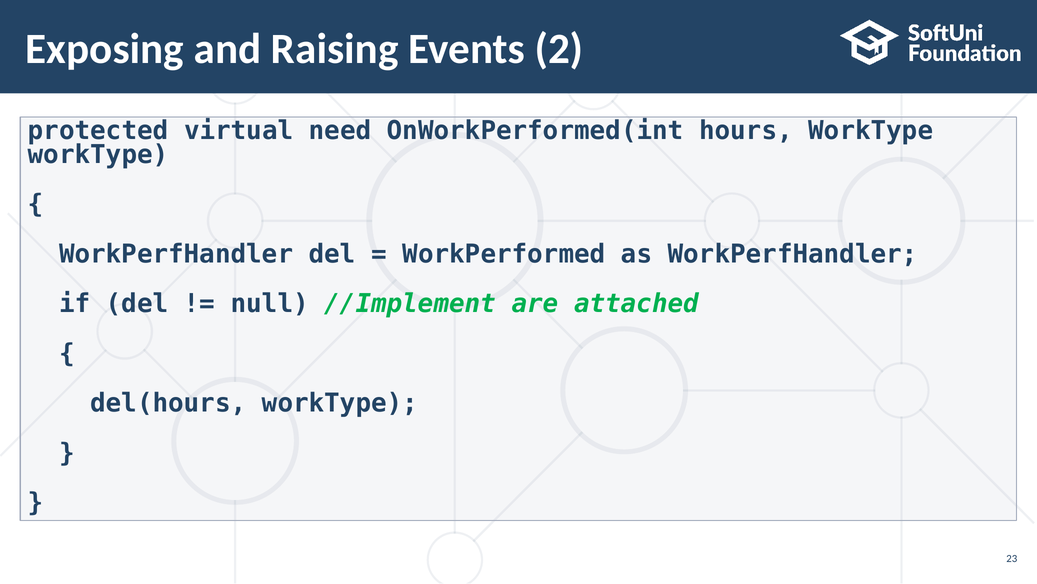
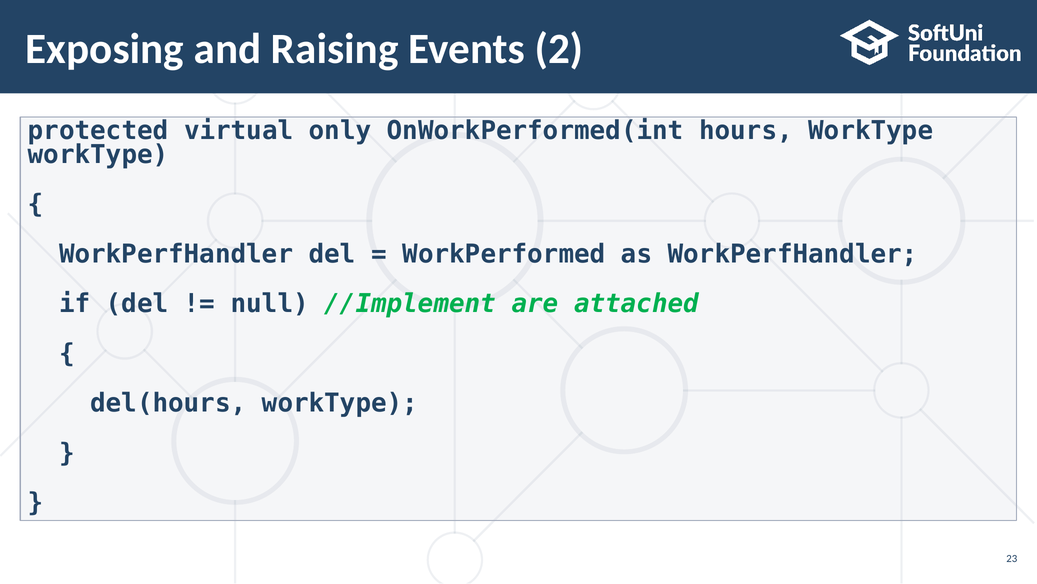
need: need -> only (340, 131)
